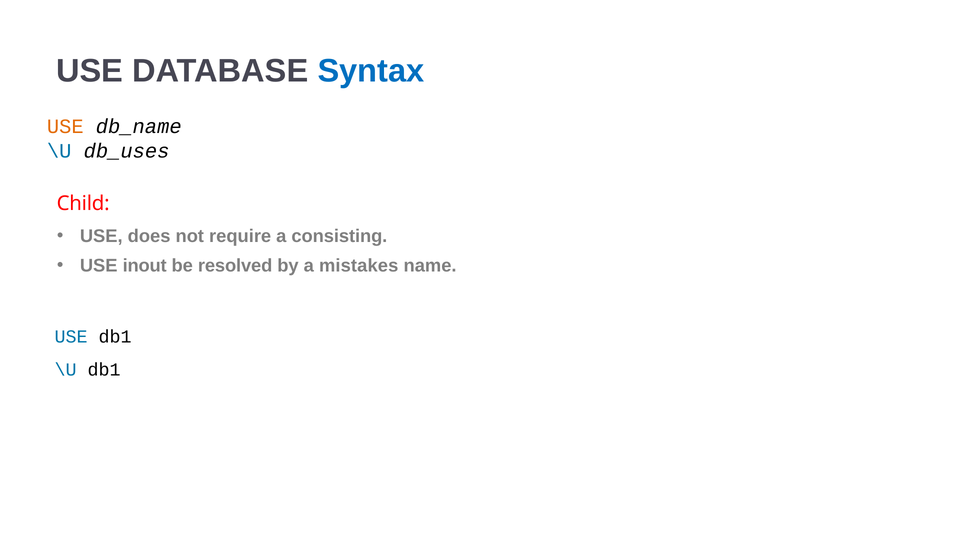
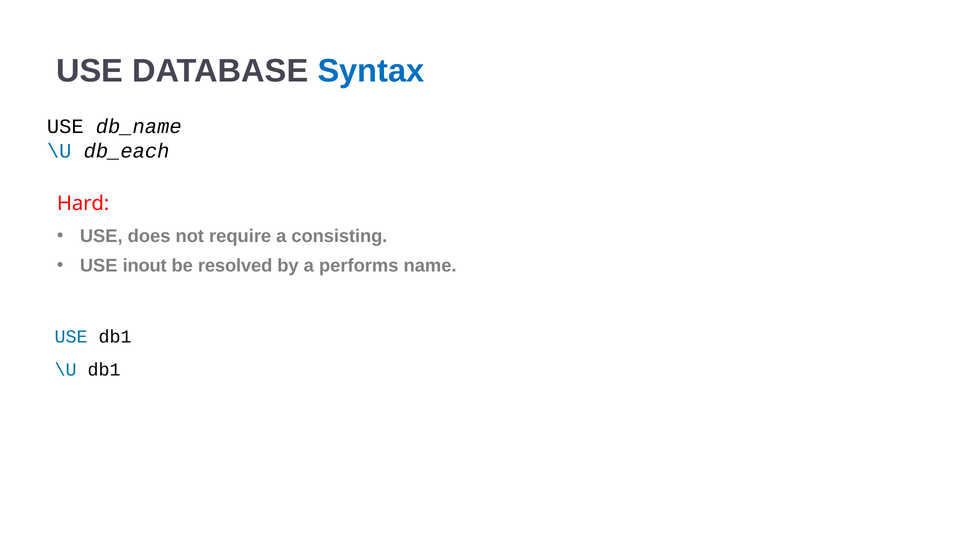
USE colour: orange -> black (65, 127)
db_uses: db_uses -> db_each (127, 151)
Child: Child -> Hard (83, 204)
mistakes: mistakes -> performs (359, 266)
